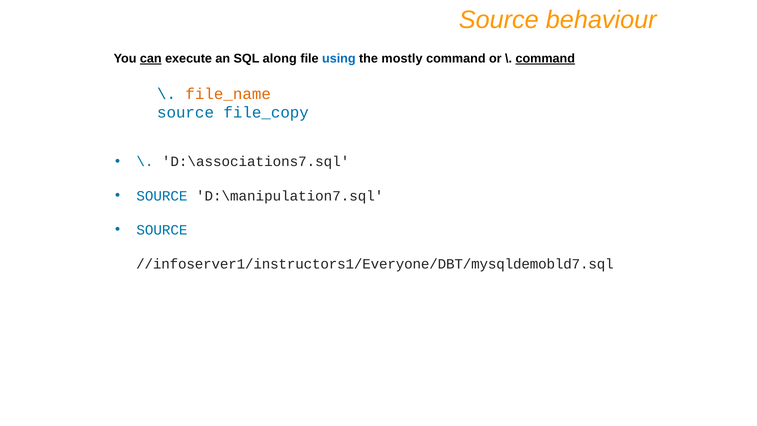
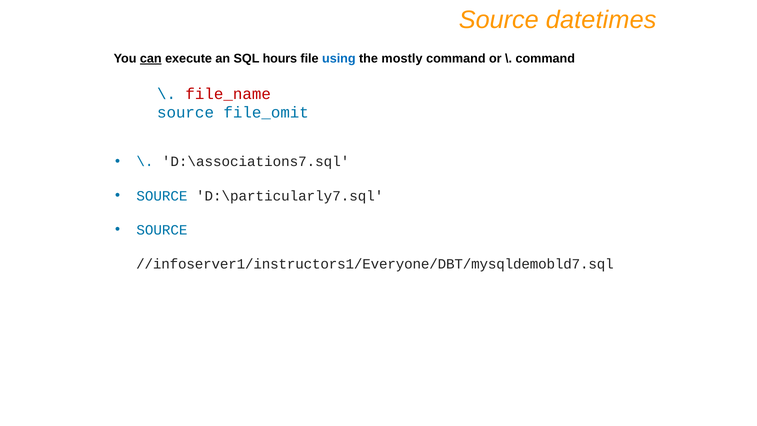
behaviour: behaviour -> datetimes (601, 20)
along: along -> hours (280, 59)
command underline: present -> none (545, 59)
file_name colour: orange -> red (228, 94)
file_copy: file_copy -> file_omit (266, 113)
D:\manipulation7.sql: D:\manipulation7.sql -> D:\particularly7.sql (290, 196)
